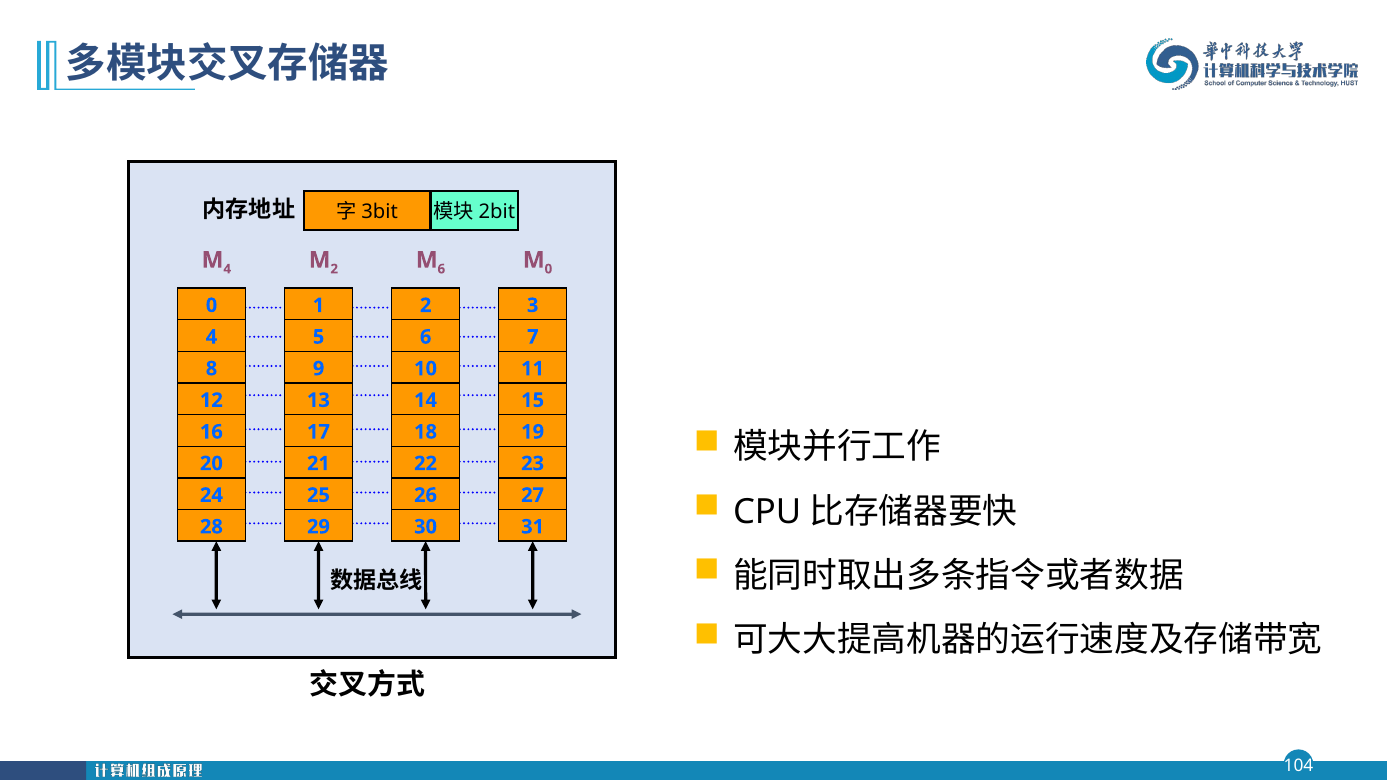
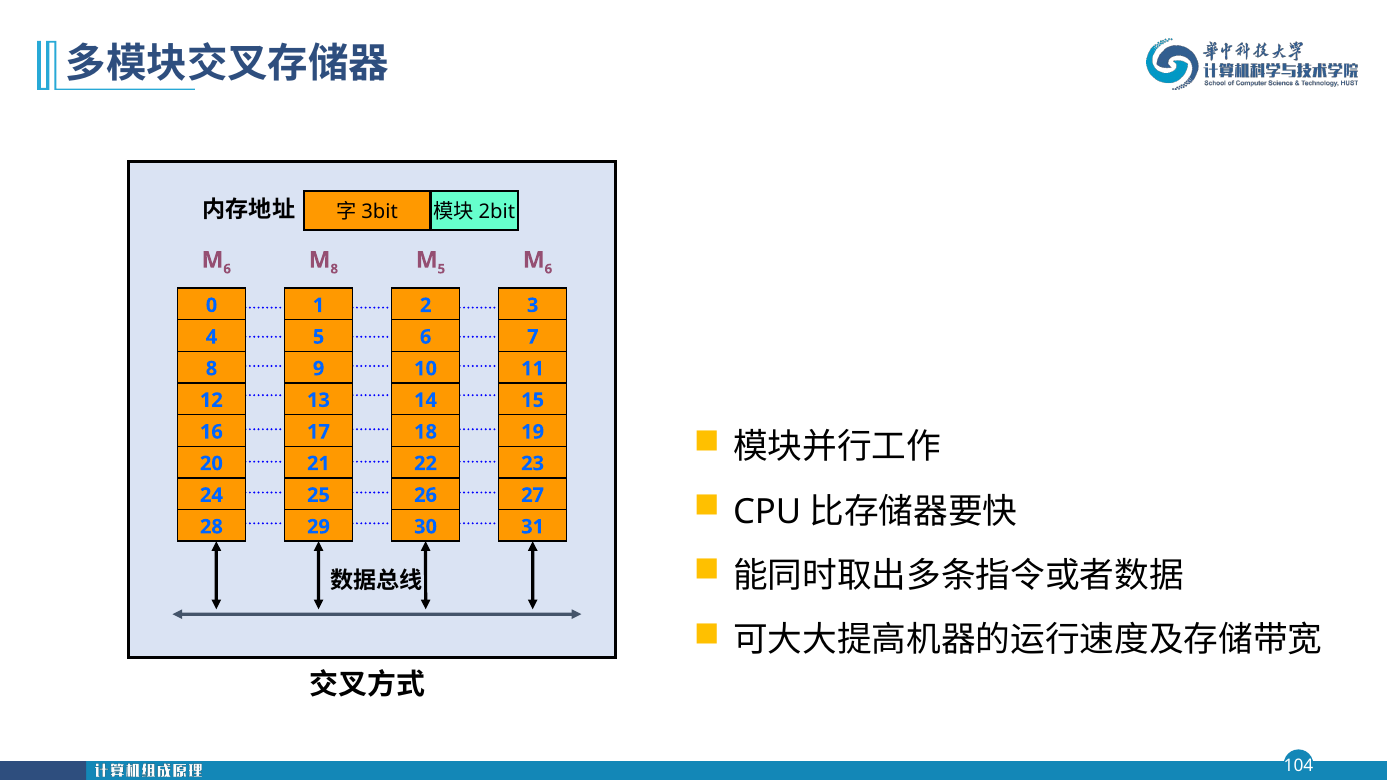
4: 4 -> 6 (227, 269)
2: 2 -> 8 (334, 269)
6: 6 -> 5 (441, 269)
0: 0 -> 6 (548, 269)
